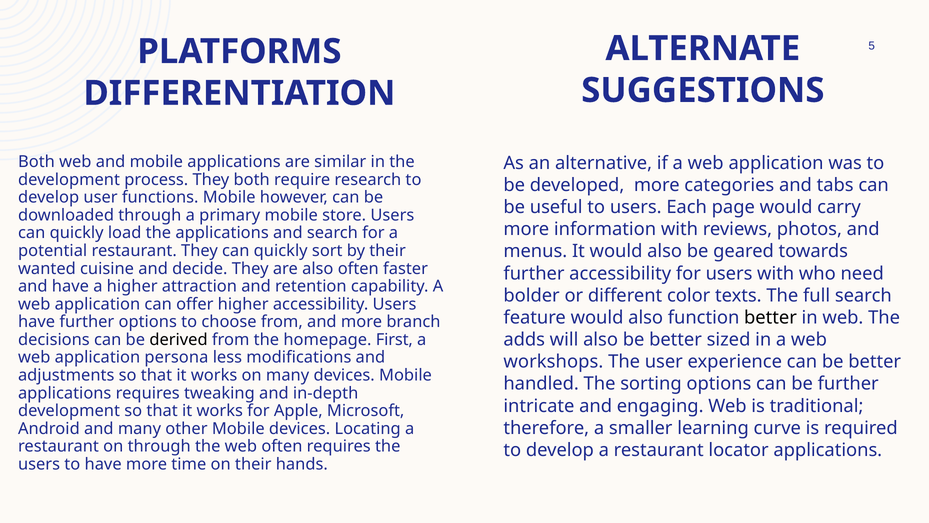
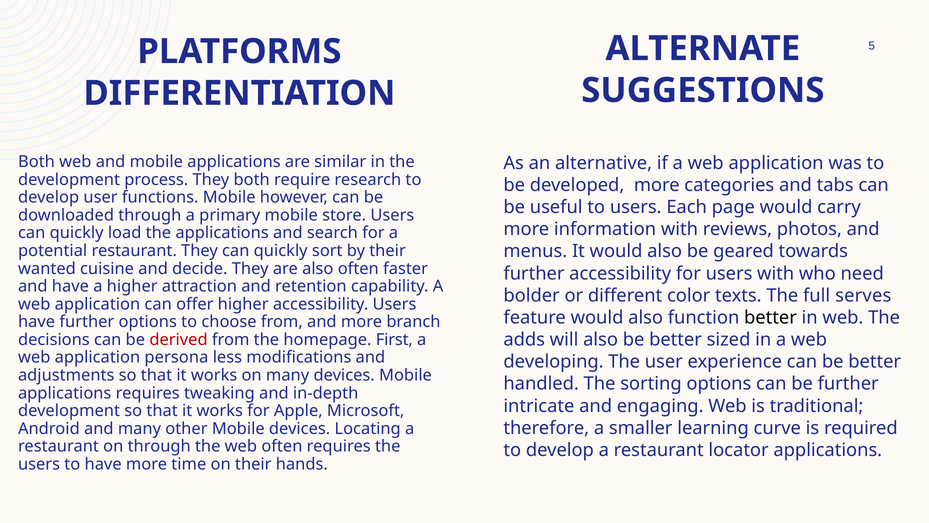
full search: search -> serves (863, 295)
derived colour: black -> red (179, 339)
workshops: workshops -> developing (554, 361)
